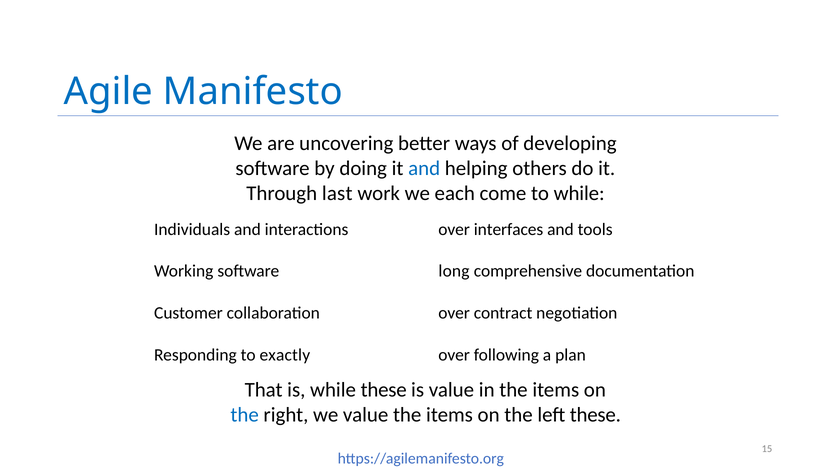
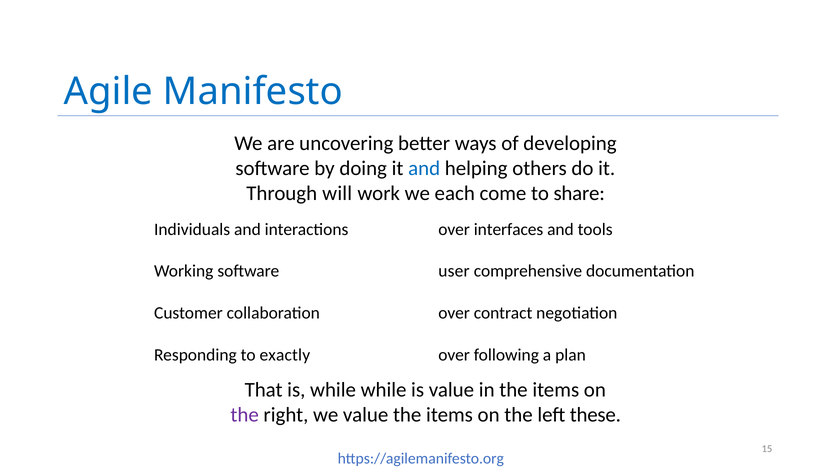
last: last -> will (337, 194)
to while: while -> share (579, 194)
long: long -> user (454, 271)
while these: these -> while (384, 390)
the colour: blue -> purple (245, 415)
